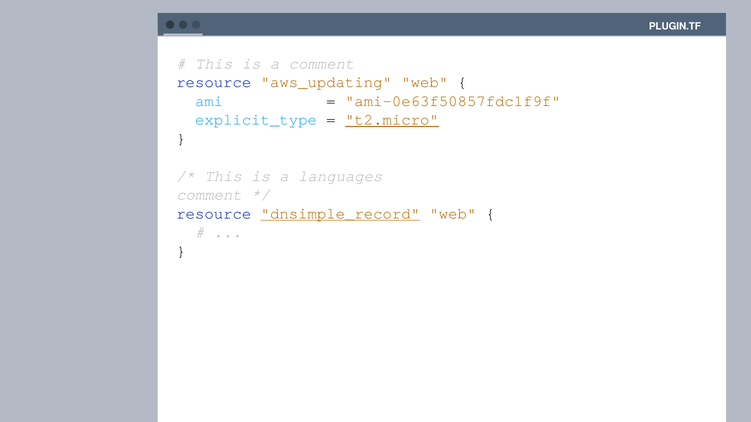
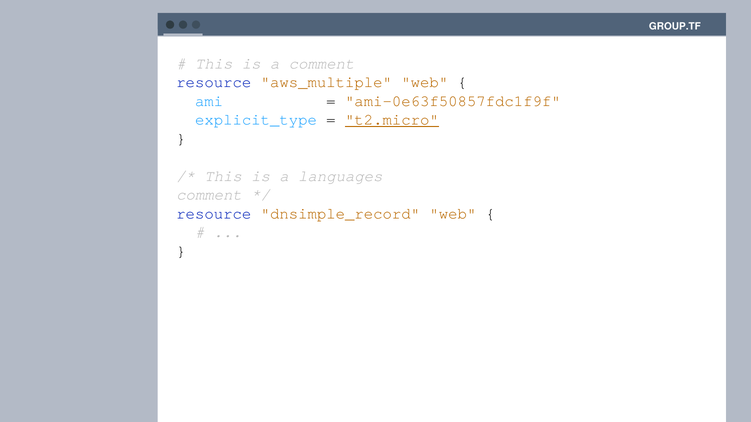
PLUGIN.TF: PLUGIN.TF -> GROUP.TF (675, 26)
aws_updating: aws_updating -> aws_multiple (326, 82)
dnsimple_record underline: present -> none (340, 214)
